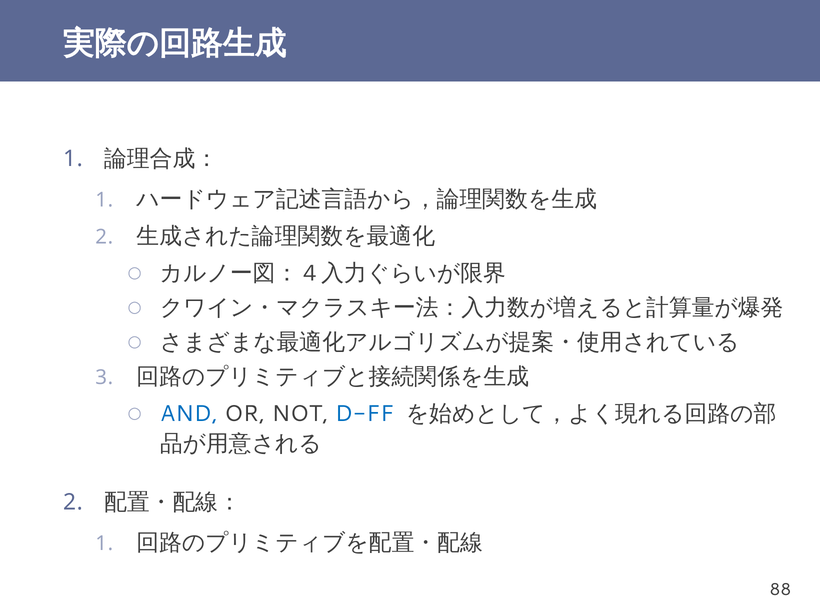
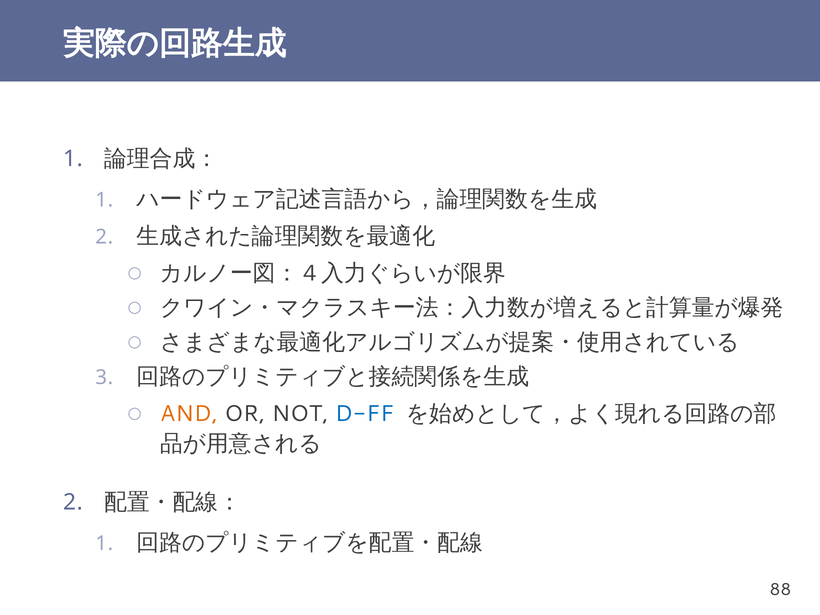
AND colour: blue -> orange (189, 414)
